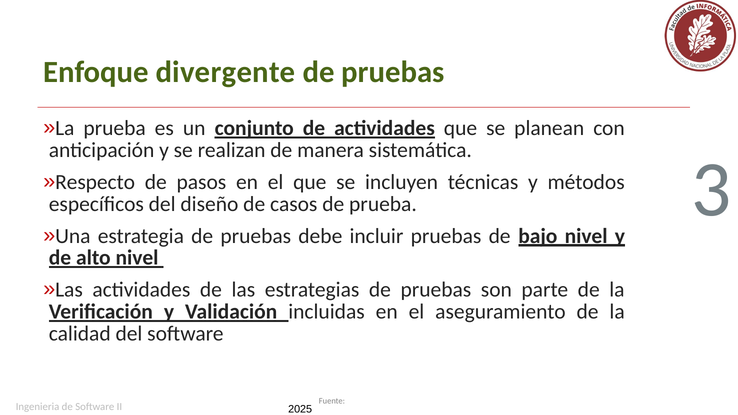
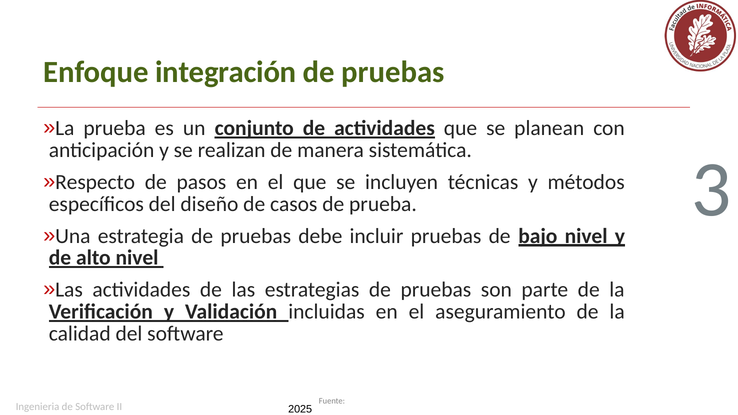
divergente: divergente -> integración (226, 72)
